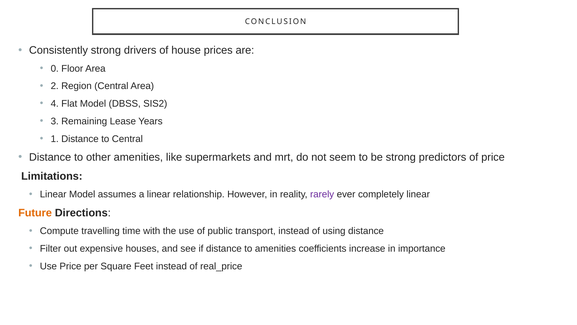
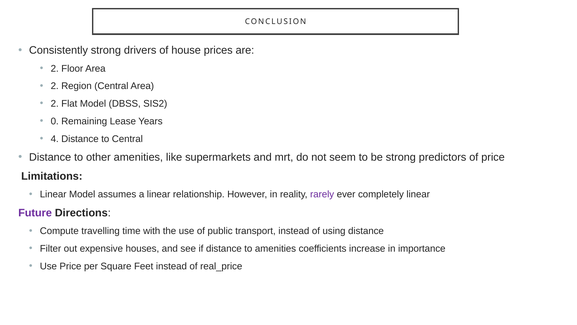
0: 0 -> 2 (55, 68)
4: 4 -> 2 (55, 104)
3: 3 -> 0 (55, 121)
1: 1 -> 4 (55, 139)
Future colour: orange -> purple (35, 213)
